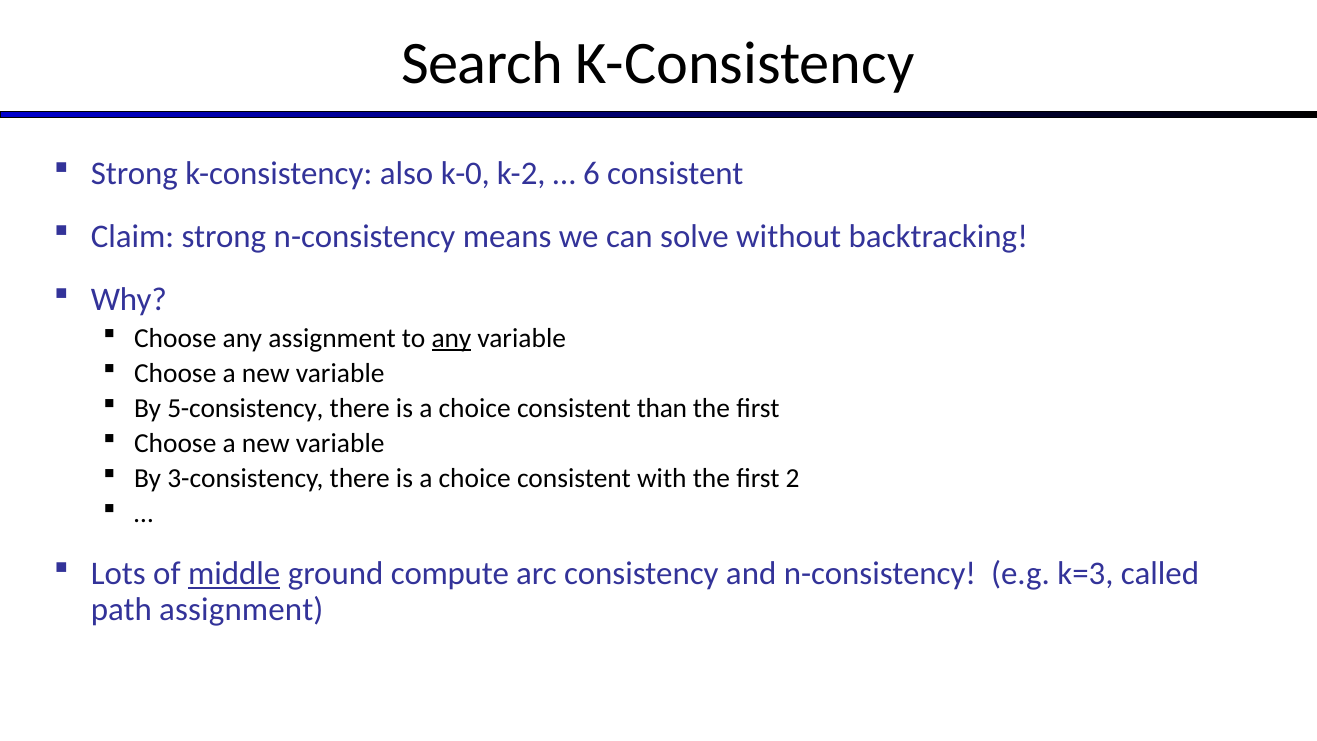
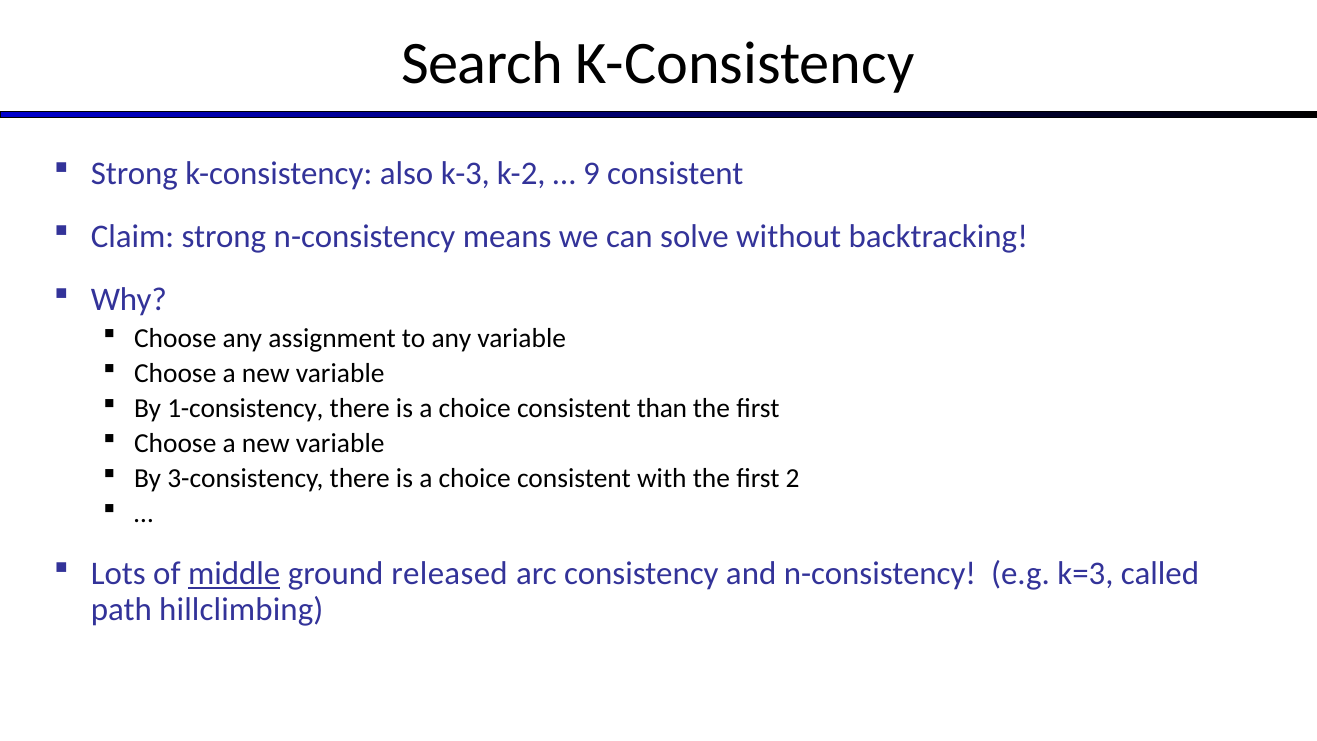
k-0: k-0 -> k-3 (465, 173)
6: 6 -> 9 (591, 173)
any underline: present -> none (451, 338)
5-consistency: 5-consistency -> 1-consistency (245, 408)
compute: compute -> released (450, 574)
path assignment: assignment -> hillclimbing (241, 609)
